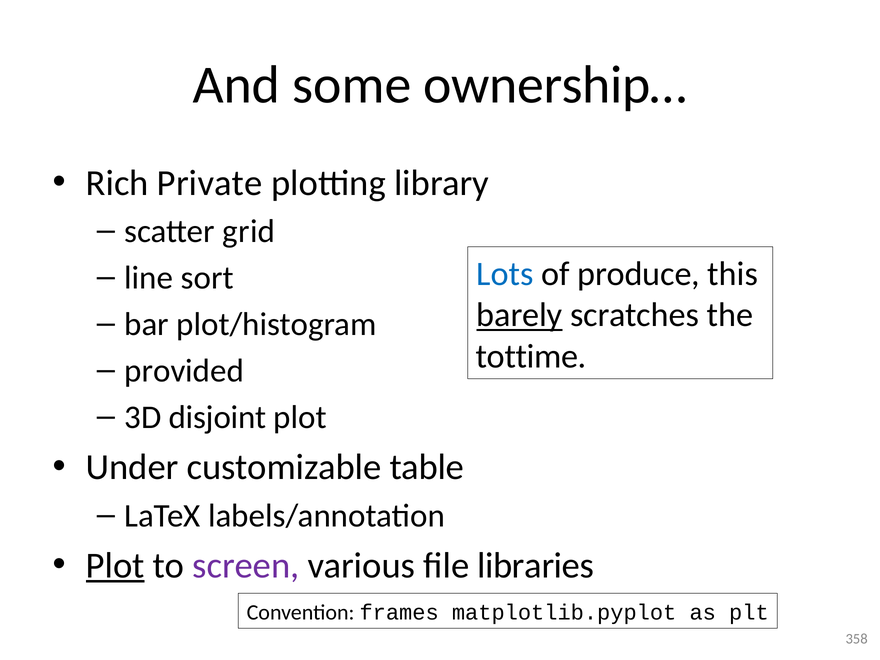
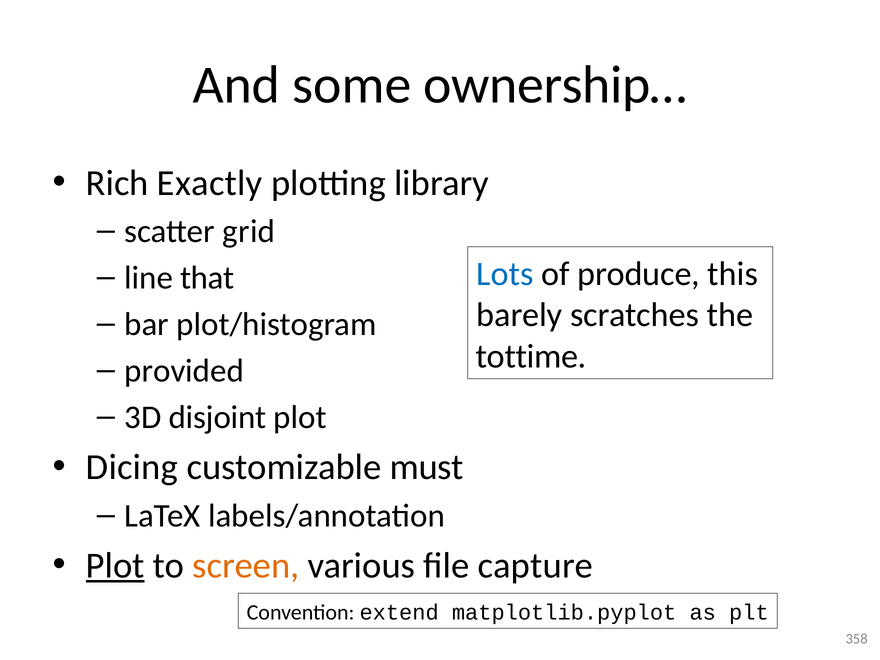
Private: Private -> Exactly (210, 183)
sort: sort -> that (207, 278)
barely underline: present -> none (519, 315)
Under: Under -> Dicing (132, 467)
table: table -> must (427, 467)
screen colour: purple -> orange (246, 566)
libraries: libraries -> capture (535, 566)
frames: frames -> extend (399, 612)
